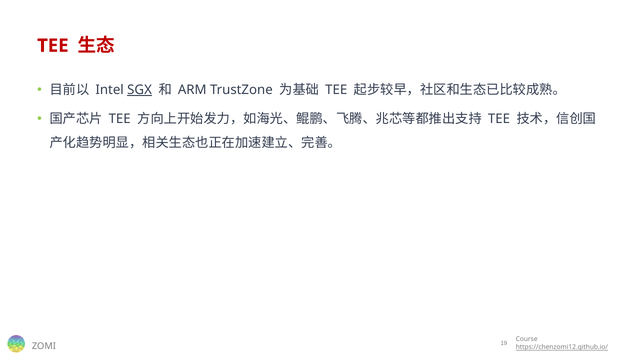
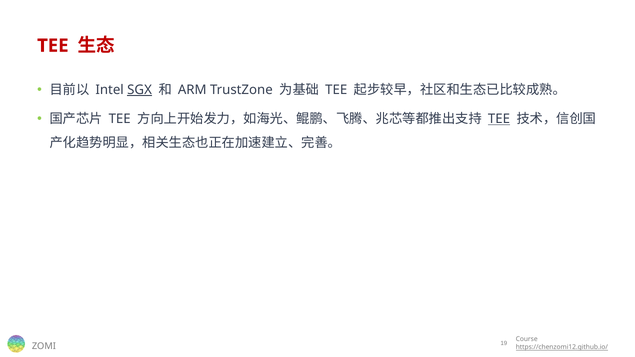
TEE underline: none -> present (499, 119)
